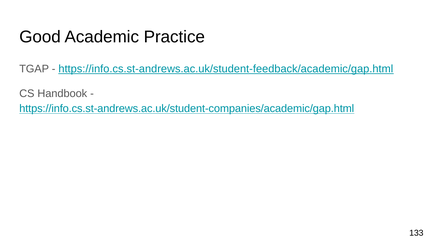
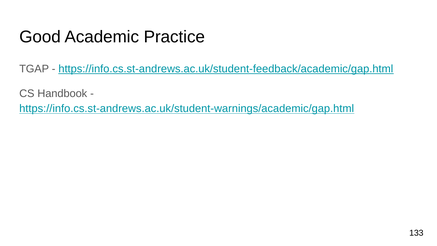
https://info.cs.st-andrews.ac.uk/student-companies/academic/gap.html: https://info.cs.st-andrews.ac.uk/student-companies/academic/gap.html -> https://info.cs.st-andrews.ac.uk/student-warnings/academic/gap.html (187, 109)
